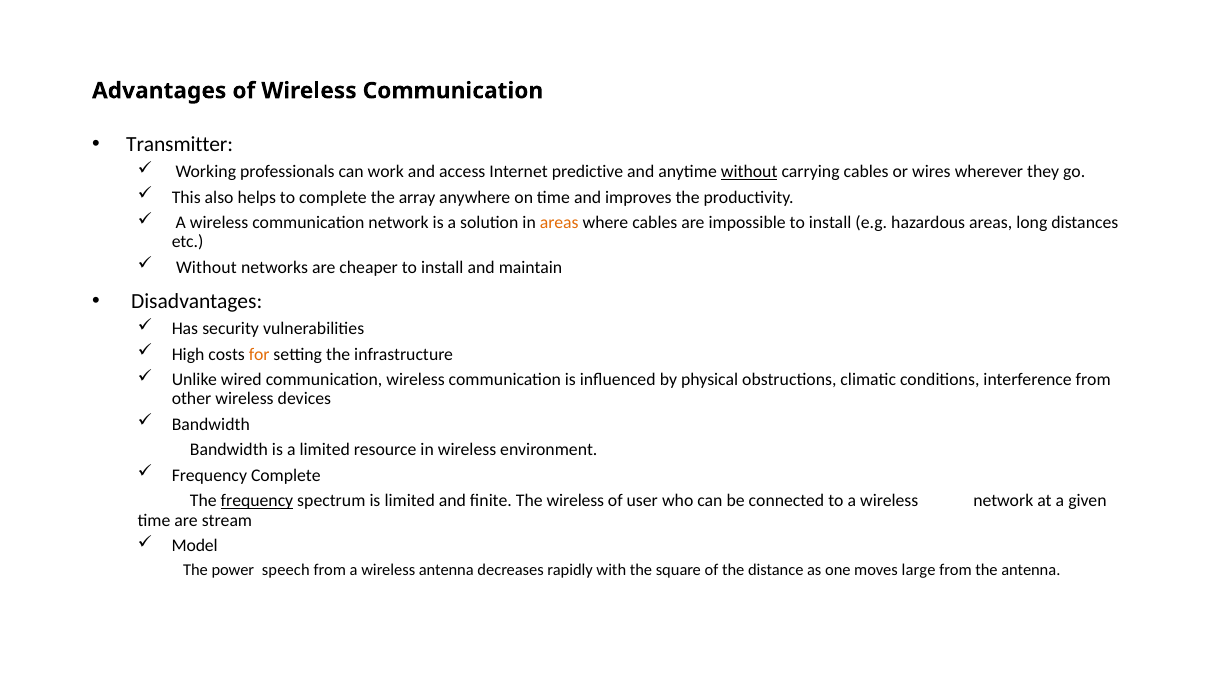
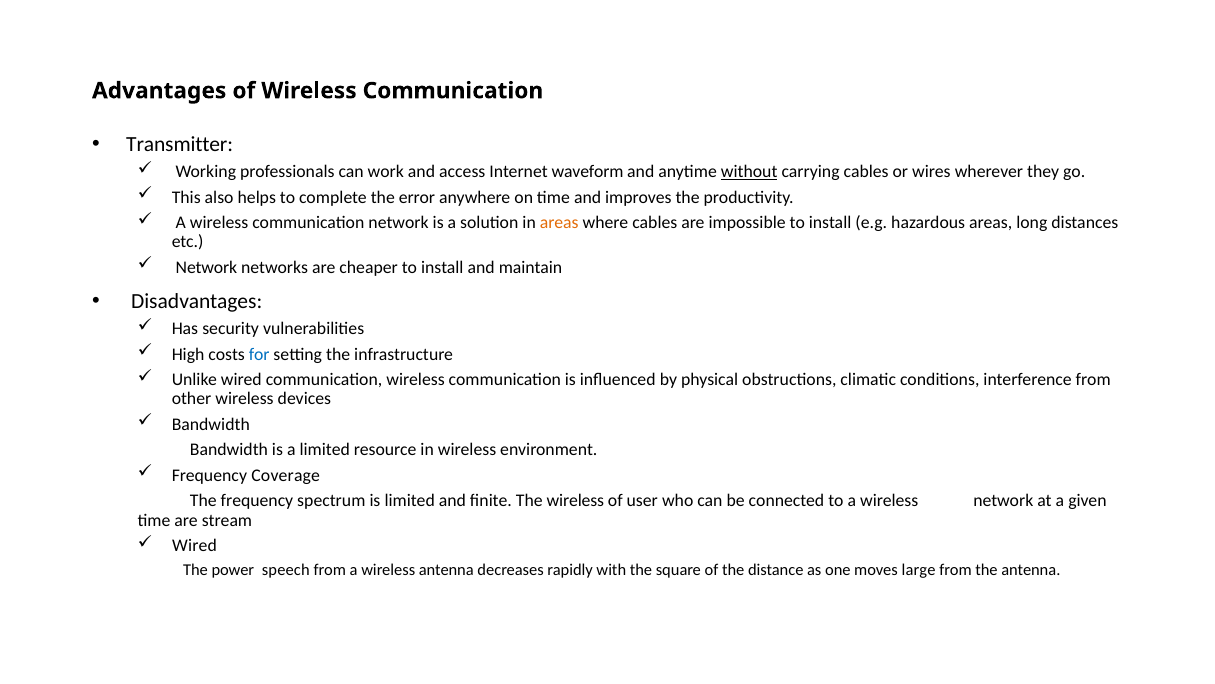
predictive: predictive -> waveform (588, 172)
array: array -> error (417, 197)
Without: Without -> Network (206, 267)
for colour: orange -> blue (259, 354)
Frequency Complete: Complete -> Coverage (286, 475)
frequency underline: present -> none (257, 501)
Model: Model -> Wired (195, 545)
